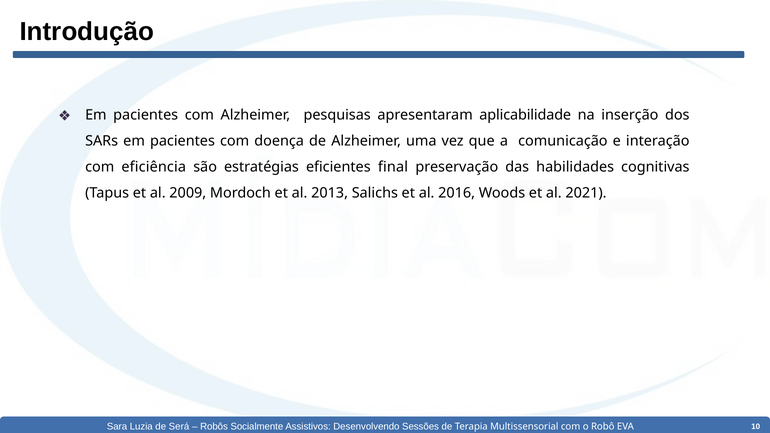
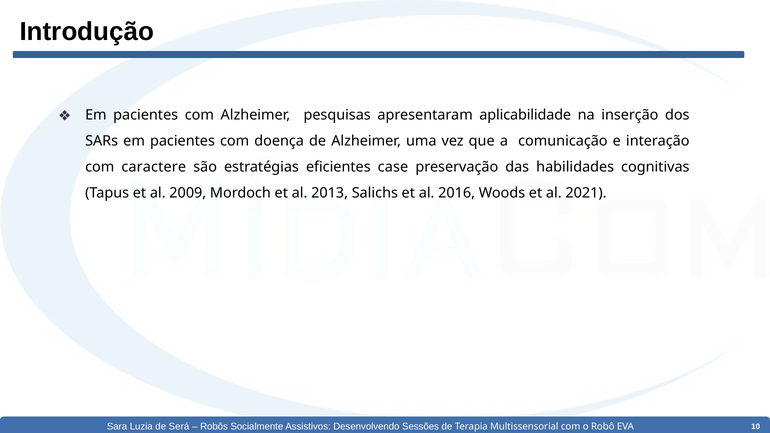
eficiência: eficiência -> caractere (154, 167)
final: final -> case (393, 167)
